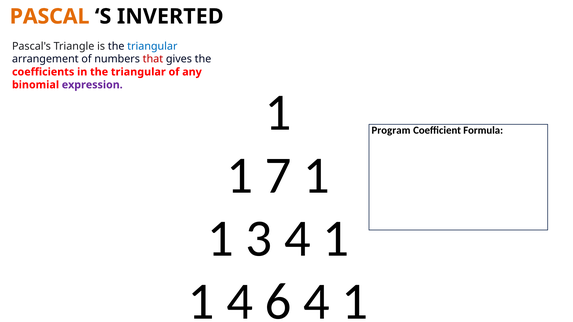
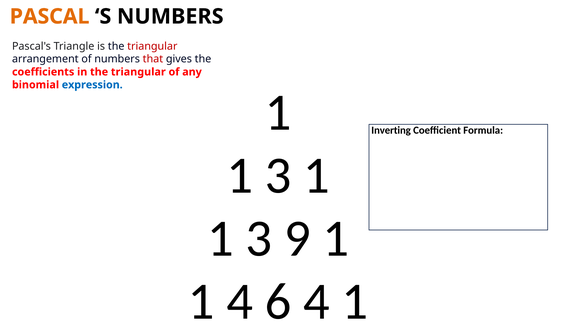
S INVERTED: INVERTED -> NUMBERS (170, 16)
triangular colour: blue -> red (152, 46)
expression colour: purple -> blue (92, 85)
Program: Program -> Inverting (391, 130)
7: 7 -> 3 (278, 176)
3 4: 4 -> 9 (297, 239)
